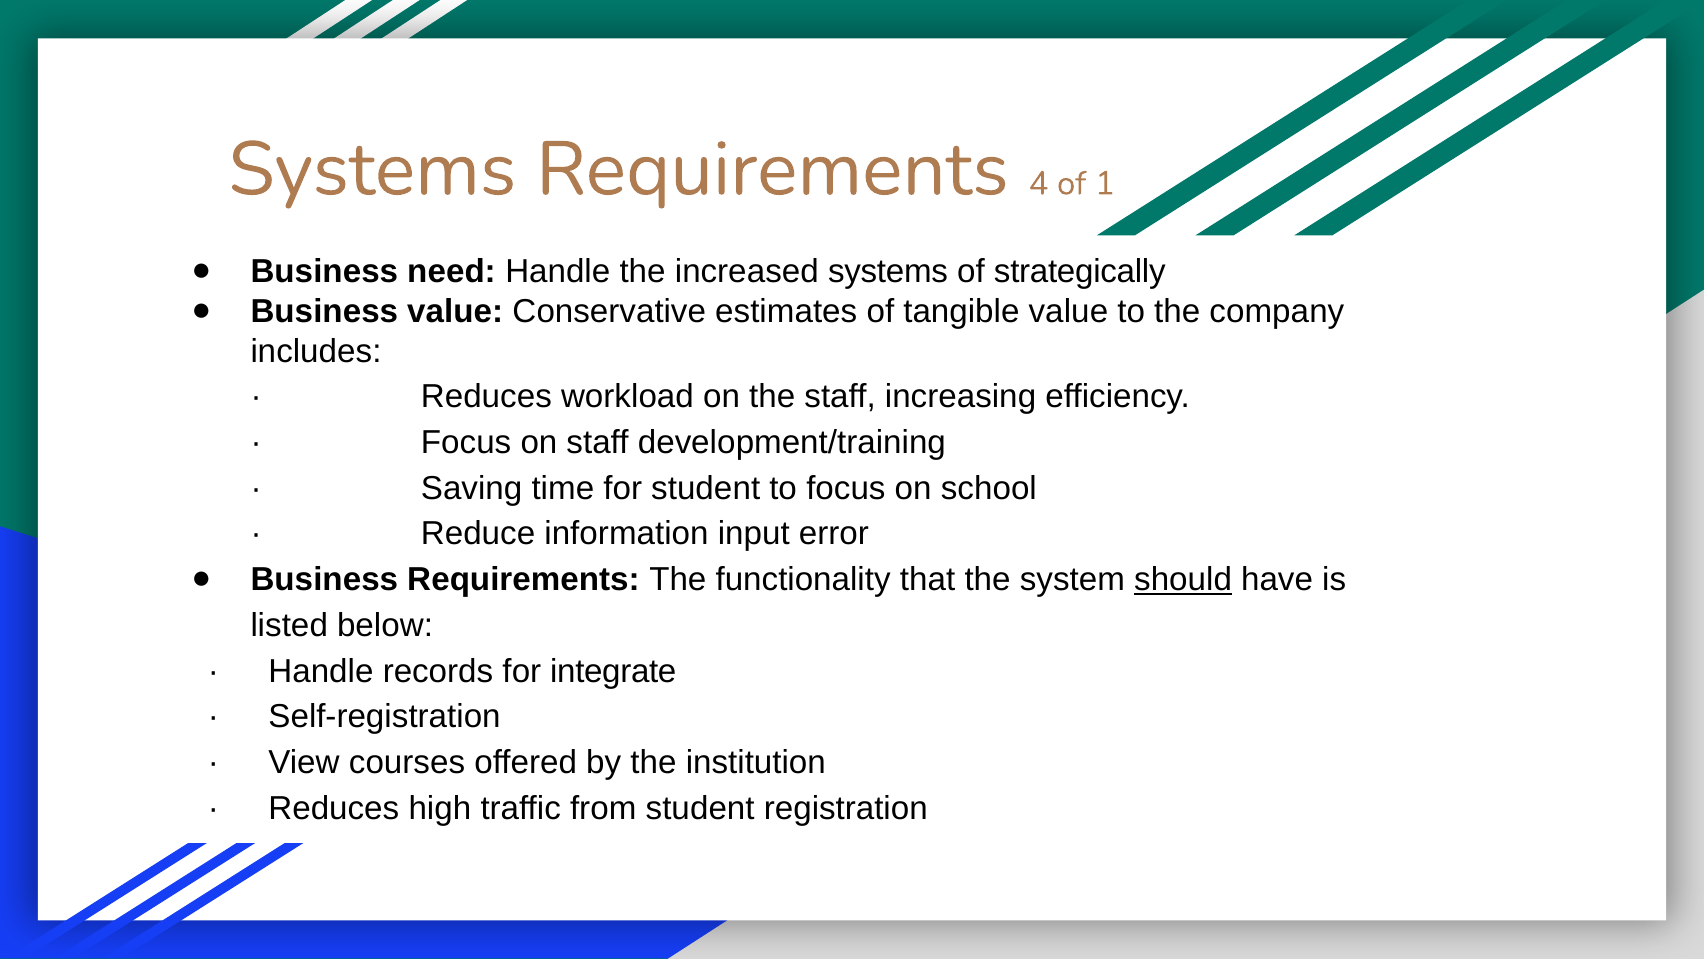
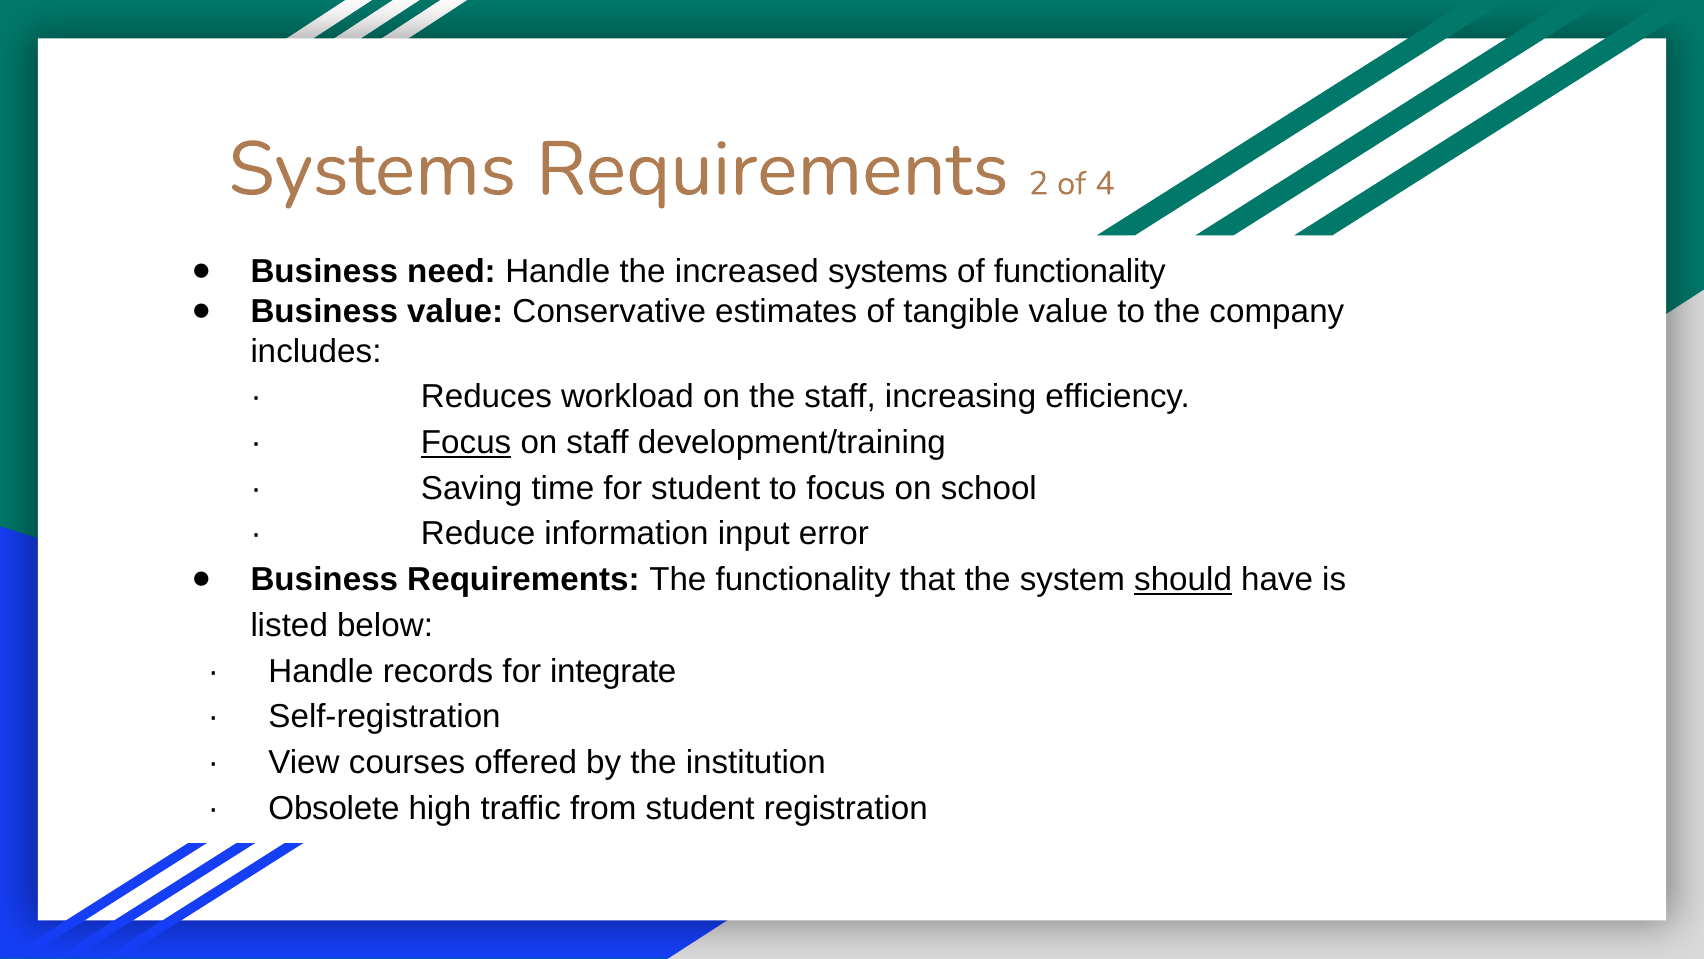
4: 4 -> 2 (1039, 183)
1: 1 -> 4 (1105, 183)
of strategically: strategically -> functionality (1080, 271)
Focus underline: none -> present (466, 442)
Reduces: Reduces -> Obsolete (334, 808)
